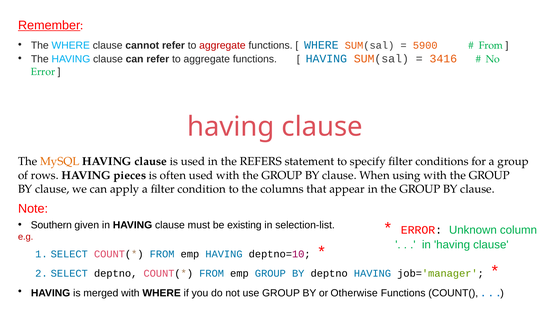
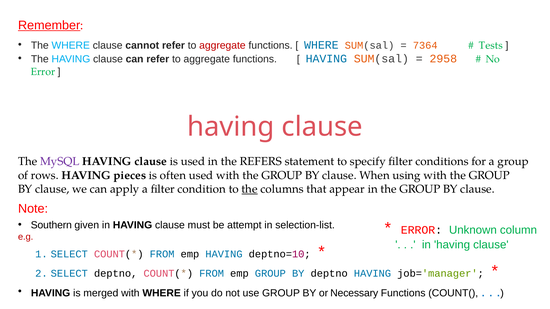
5900: 5900 -> 7364 (425, 45)
From: From -> Tests (491, 45)
3416: 3416 -> 2958 (443, 59)
MySQL colour: orange -> purple (60, 162)
the underline: none -> present (250, 189)
existing: existing -> attempt (244, 225)
Otherwise: Otherwise -> Necessary (354, 293)
